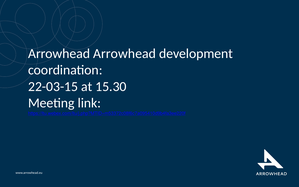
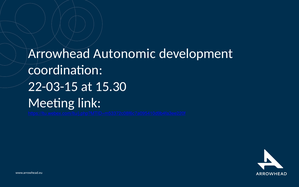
Arrowhead Arrowhead: Arrowhead -> Autonomic (125, 54)
